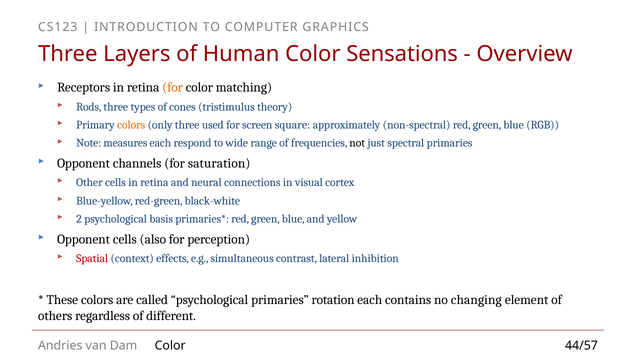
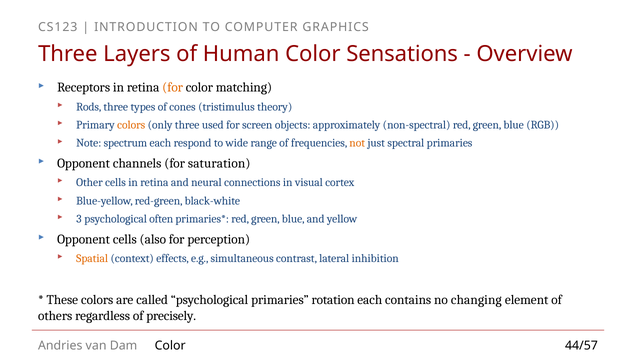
square: square -> objects (293, 125)
measures: measures -> spectrum (125, 143)
not colour: black -> orange (357, 143)
2: 2 -> 3 (79, 219)
basis: basis -> often (161, 219)
Spatial colour: red -> orange (92, 258)
different: different -> precisely (171, 316)
